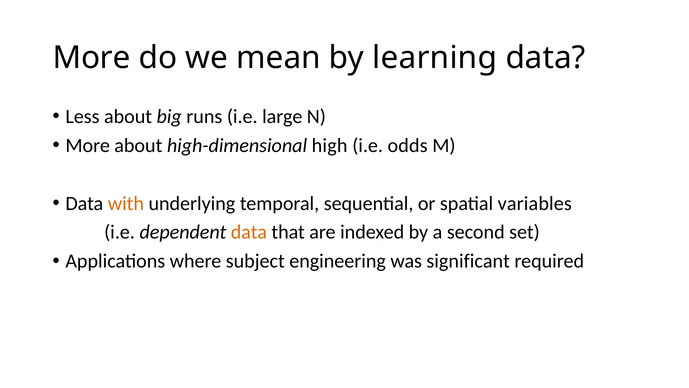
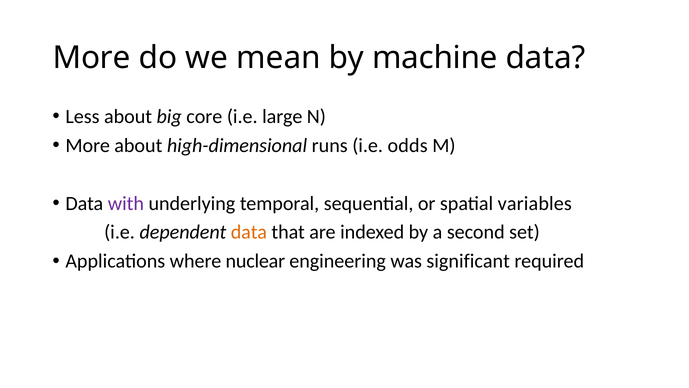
learning: learning -> machine (435, 58)
runs: runs -> core (204, 116)
high: high -> runs (330, 145)
with colour: orange -> purple (126, 203)
subject: subject -> nuclear (255, 261)
